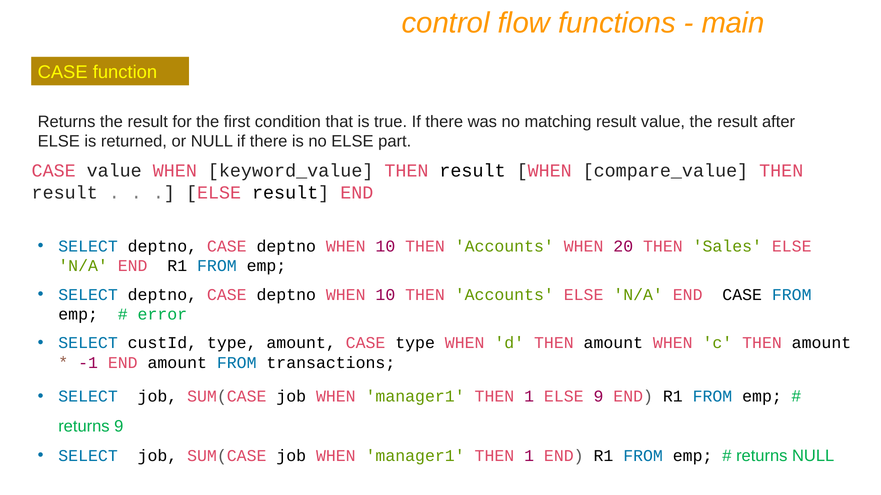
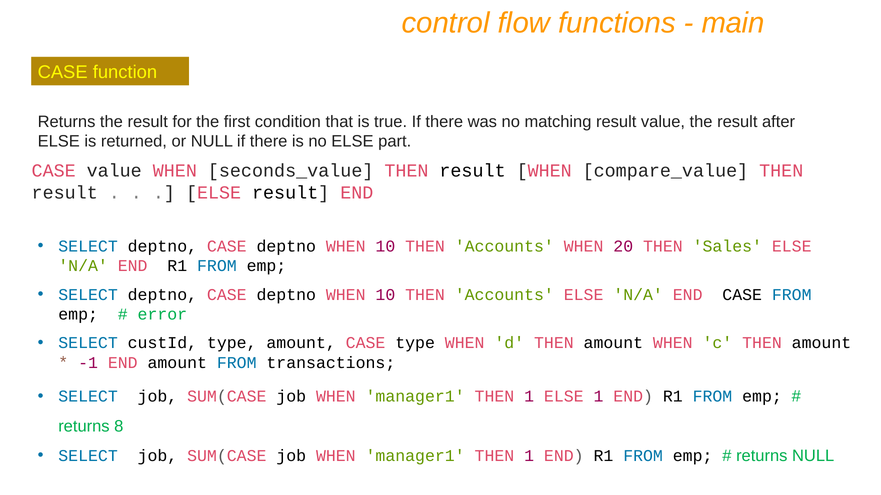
keyword_value: keyword_value -> seconds_value (291, 171)
ELSE 9: 9 -> 1 (598, 397)
returns 9: 9 -> 8 (119, 427)
